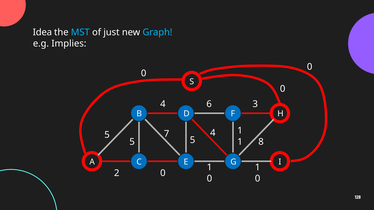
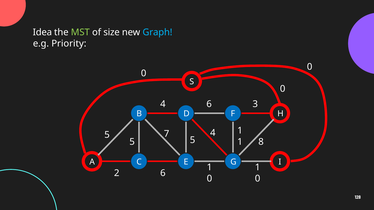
MST colour: light blue -> light green (80, 32)
just: just -> size (112, 32)
Implies: Implies -> Priority (69, 44)
2 0: 0 -> 6 (163, 173)
